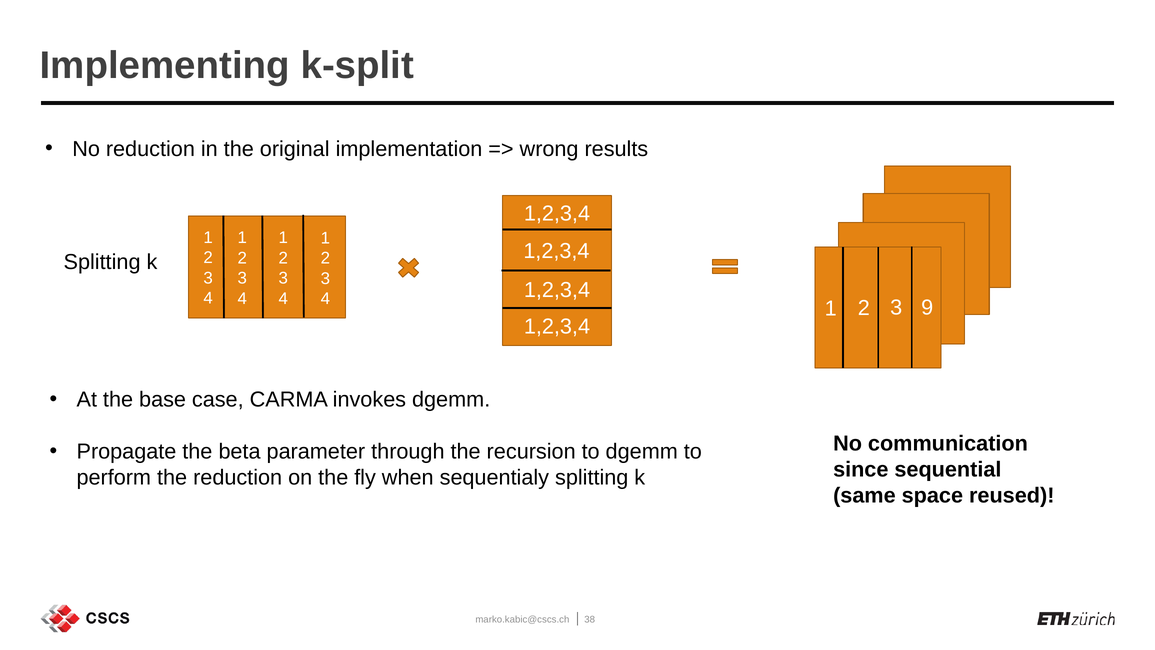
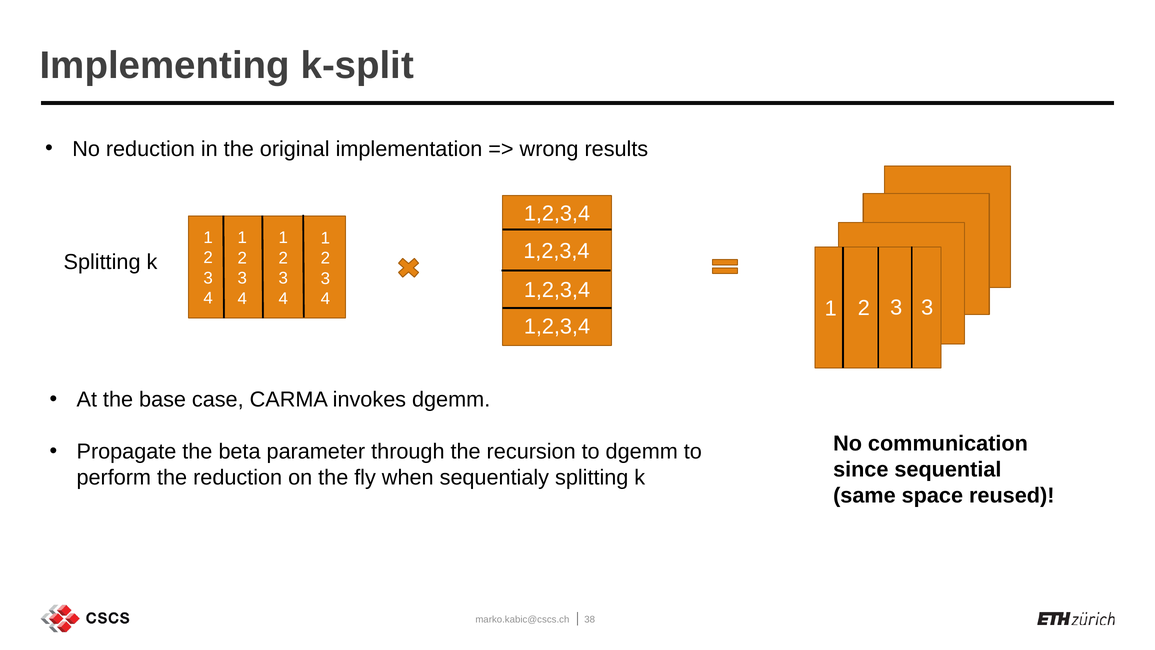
3 9: 9 -> 3 (927, 308)
